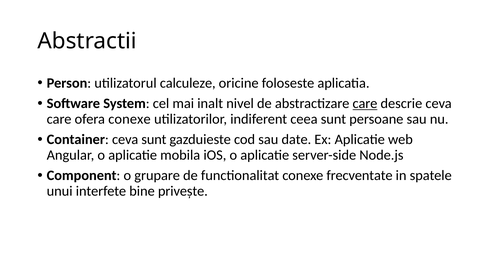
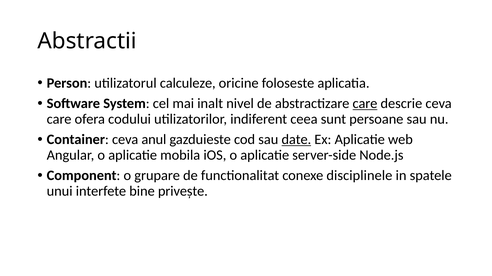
ofera conexe: conexe -> codului (130, 119)
ceva sunt: sunt -> anul (154, 140)
date underline: none -> present (296, 140)
frecventate: frecventate -> disciplinele (359, 176)
